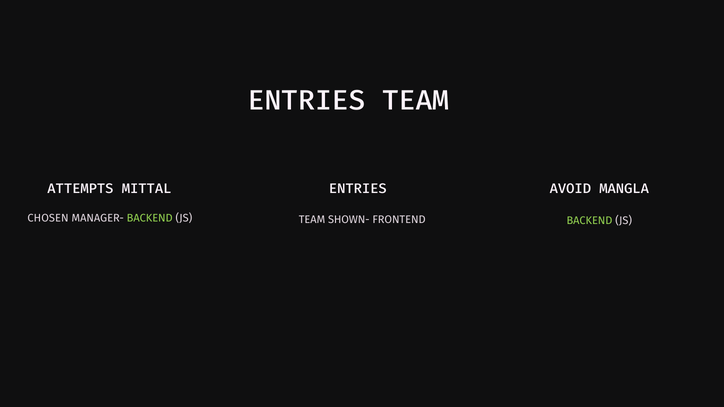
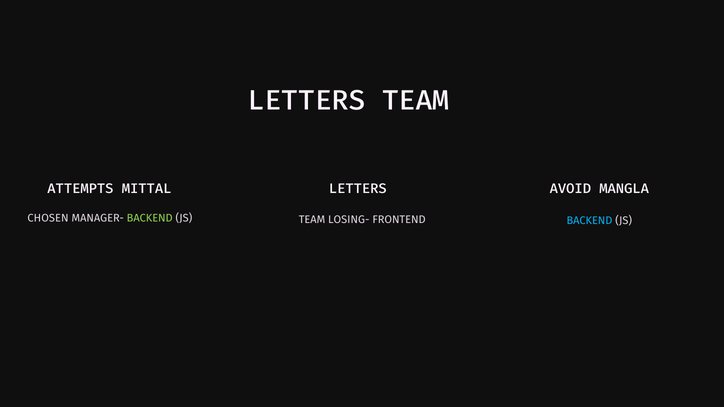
ENTRIES: ENTRIES -> LETTERS (307, 101)
ENTRIES: ENTRIES -> LETTERS (358, 189)
SHOWN-: SHOWN- -> LOSING- (349, 220)
BACKEND colour: light green -> light blue (589, 221)
